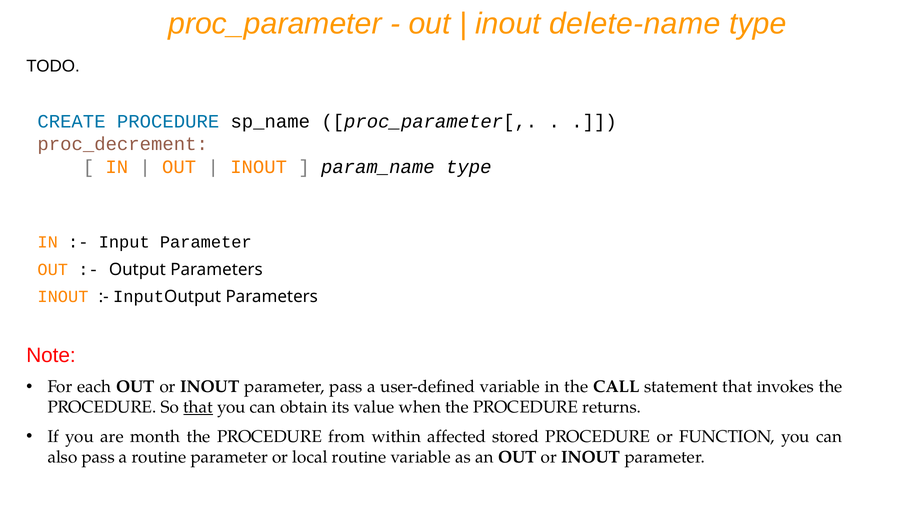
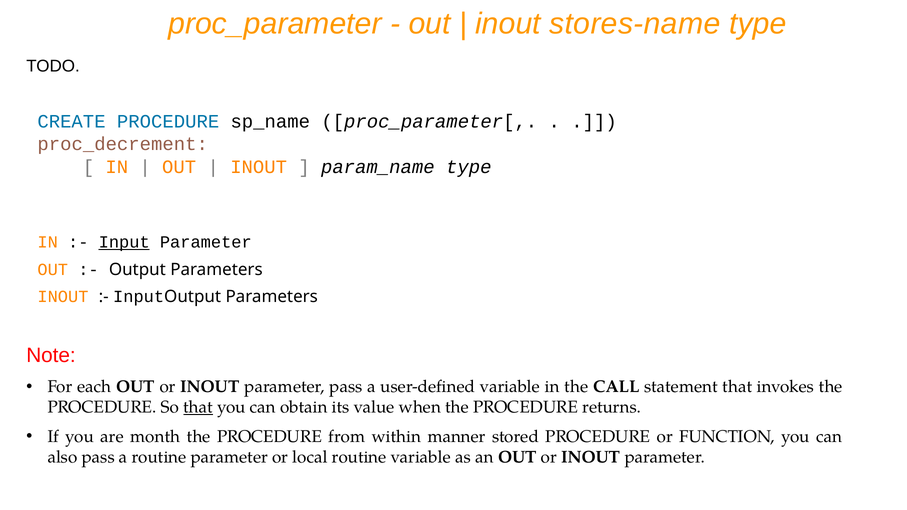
delete-name: delete-name -> stores-name (635, 24)
Input underline: none -> present (124, 242)
affected: affected -> manner (457, 437)
